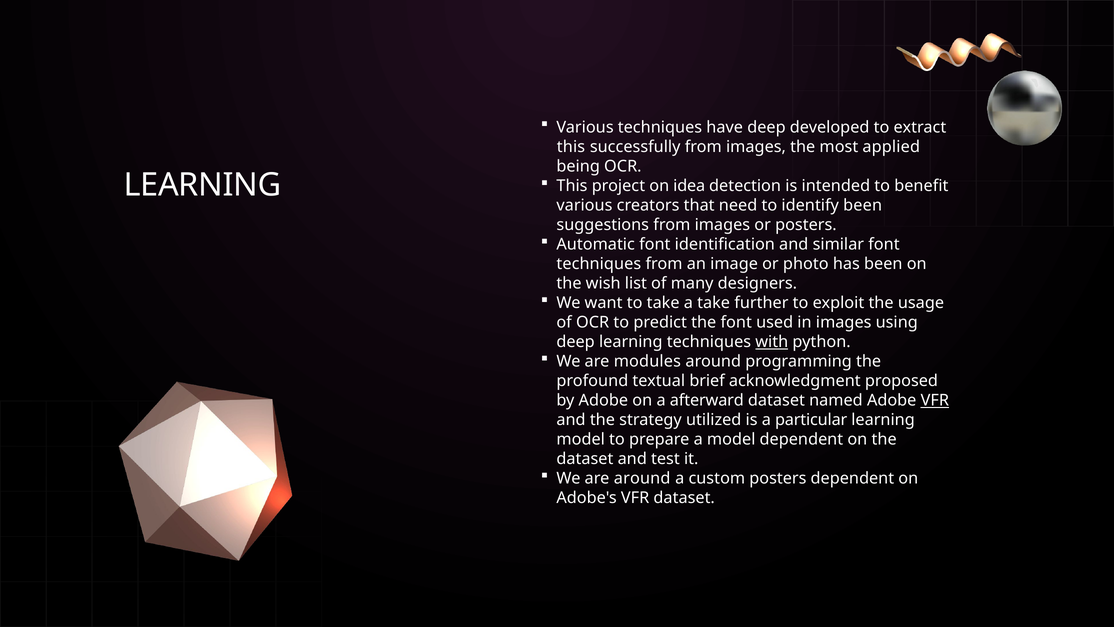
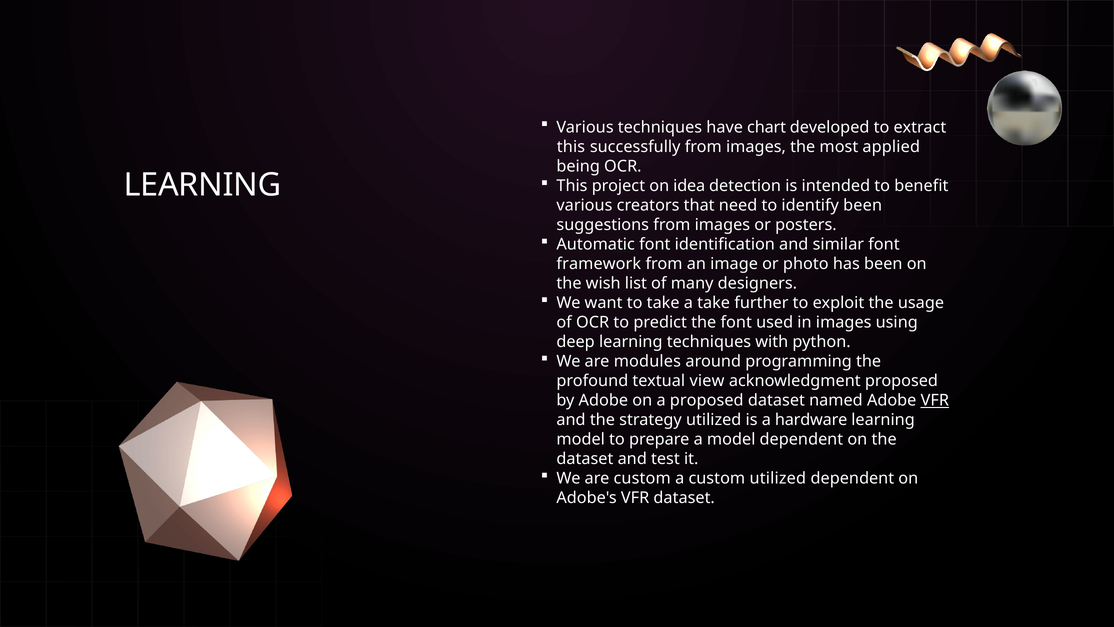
have deep: deep -> chart (767, 127)
techniques: techniques -> framework (599, 264)
with underline: present -> none (772, 342)
brief: brief -> view (707, 381)
a afterward: afterward -> proposed (707, 400)
particular: particular -> hardware (811, 420)
are around: around -> custom (642, 478)
custom posters: posters -> utilized (778, 478)
